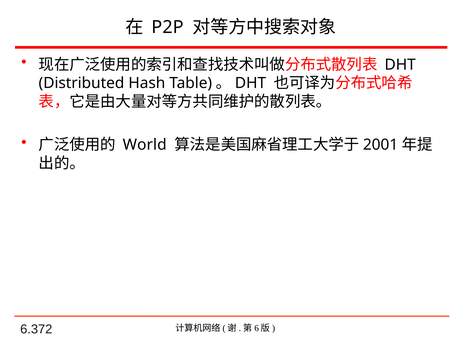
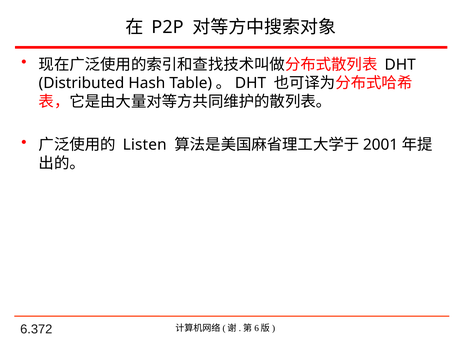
World: World -> Listen (145, 145)
